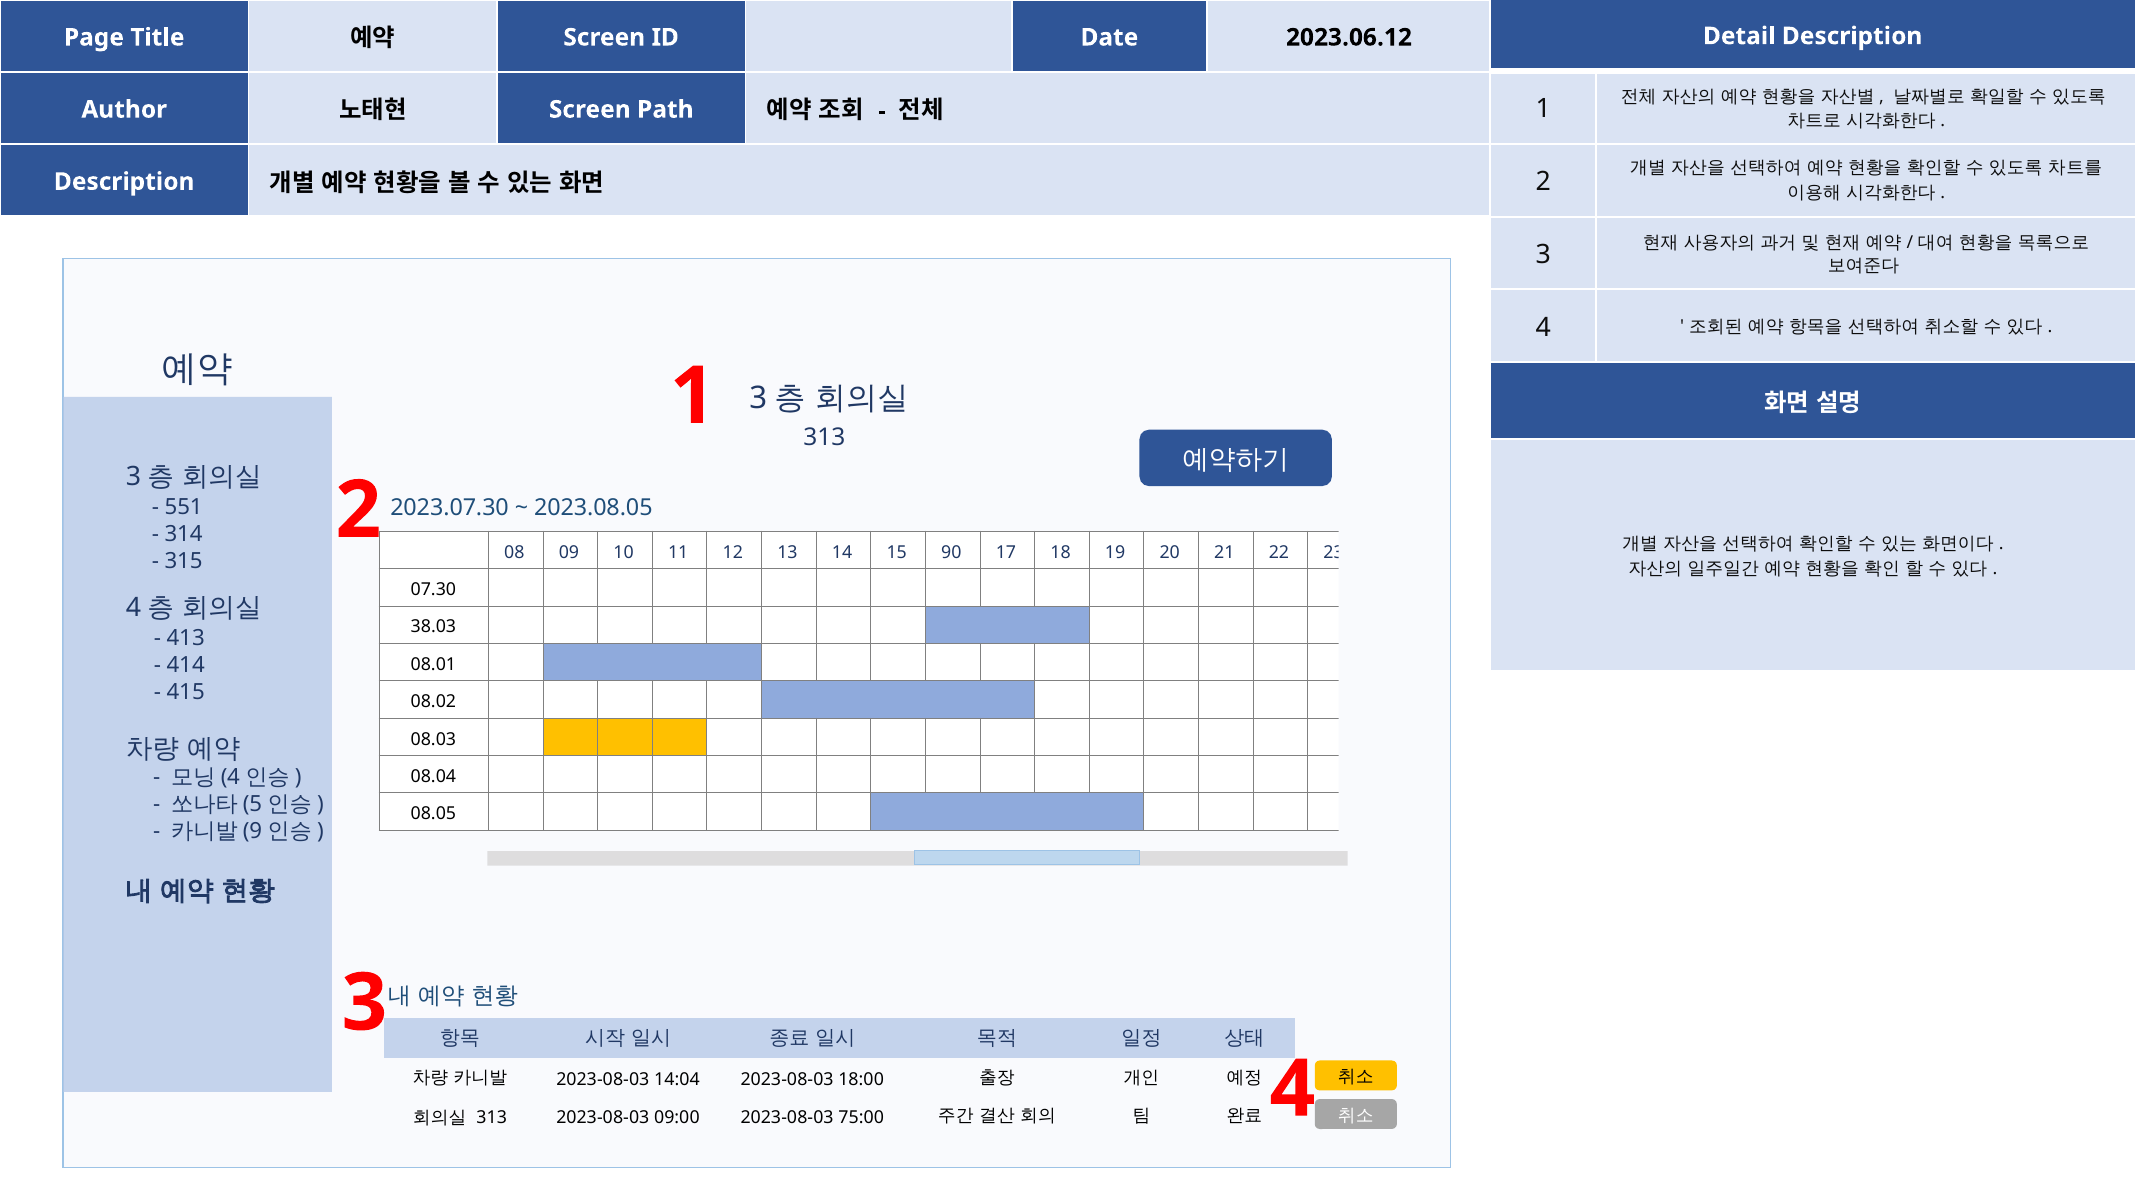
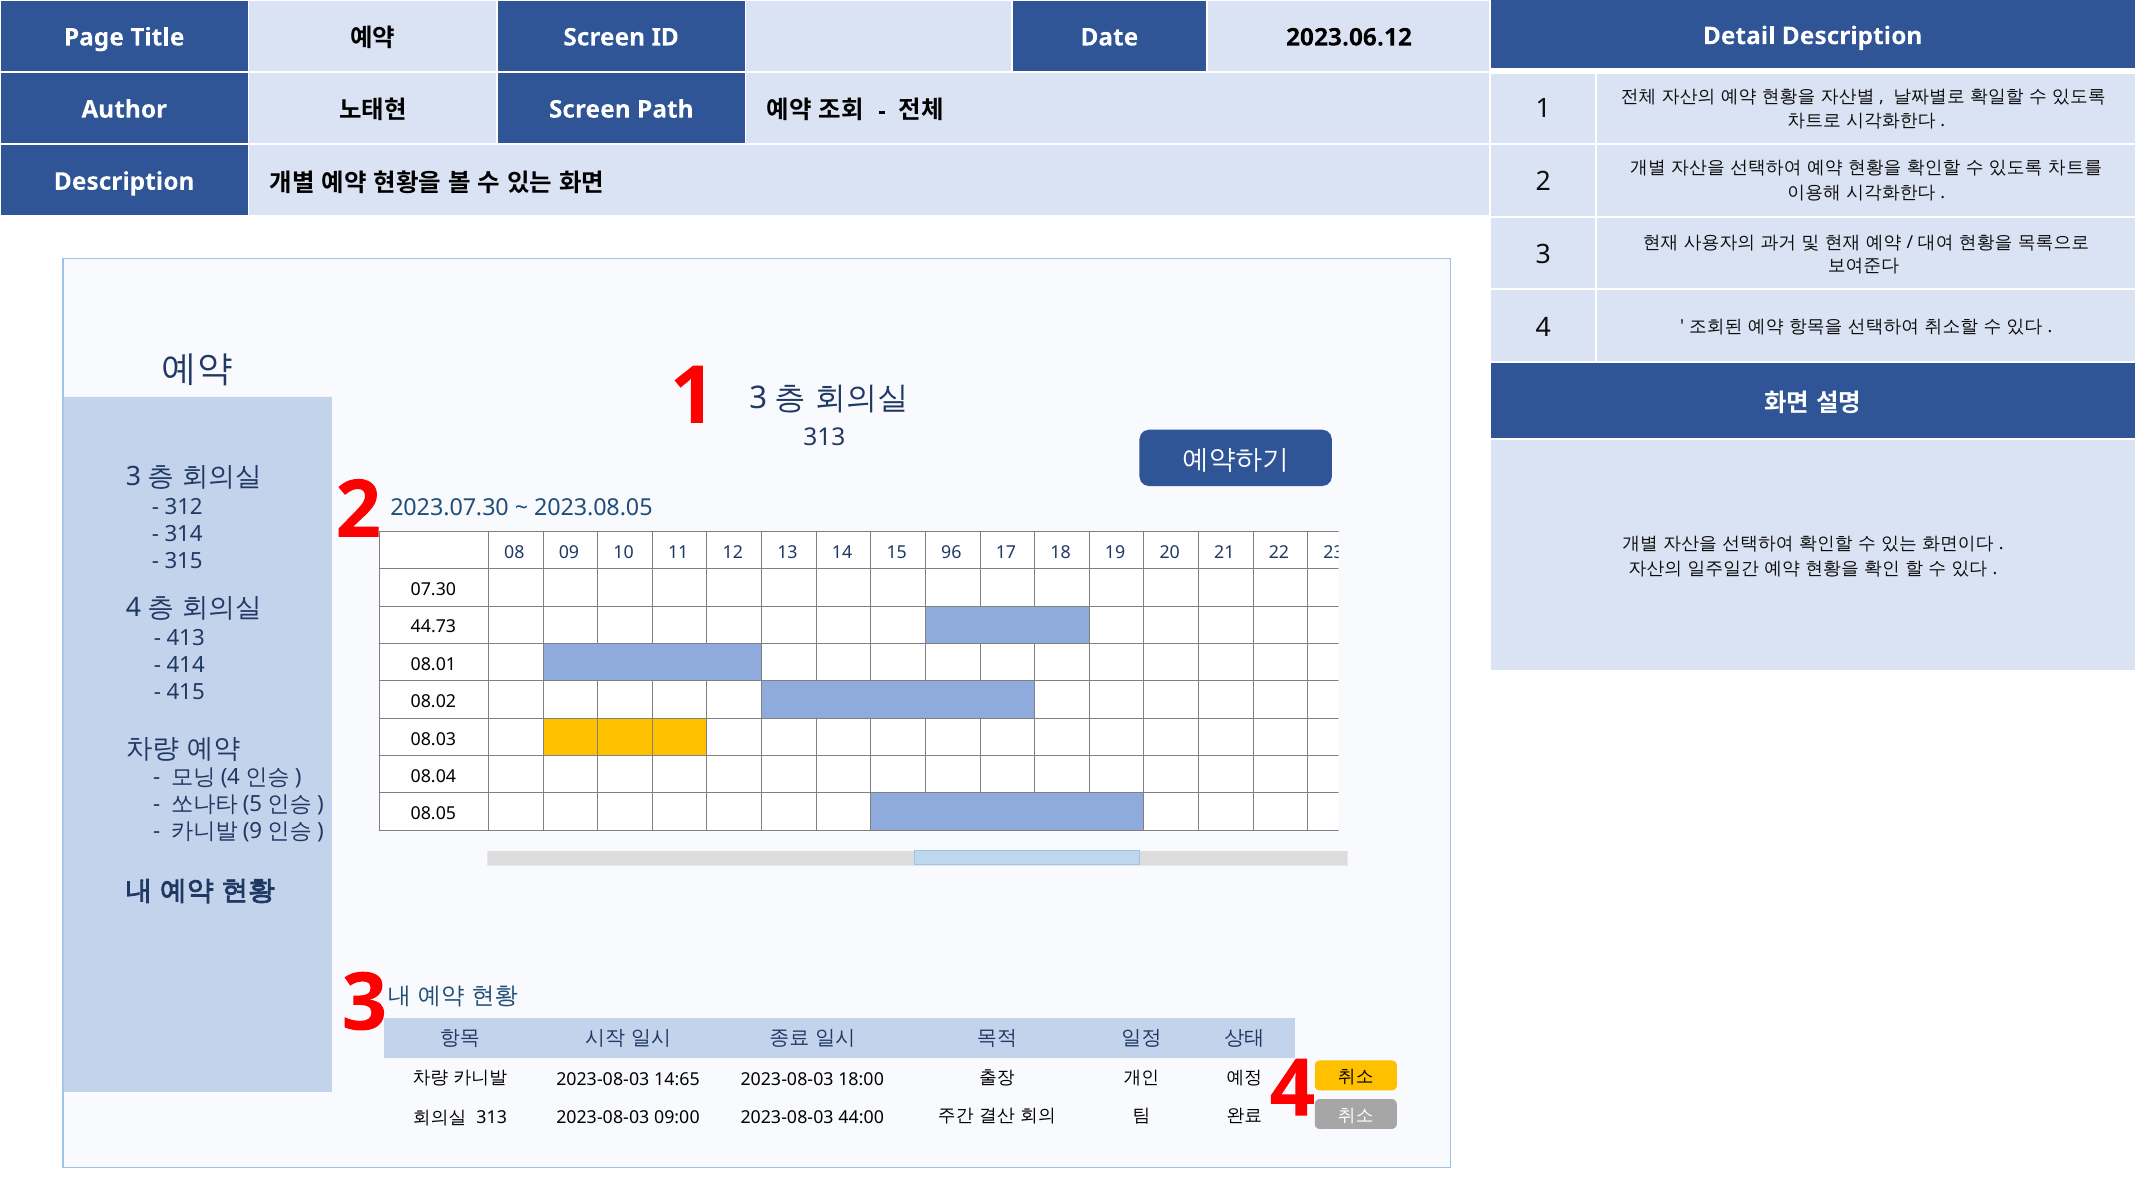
551: 551 -> 312 (184, 508)
90: 90 -> 96 (951, 553)
38.03: 38.03 -> 44.73 (433, 627)
14:04: 14:04 -> 14:65 (677, 1080)
75:00: 75:00 -> 44:00 (861, 1118)
